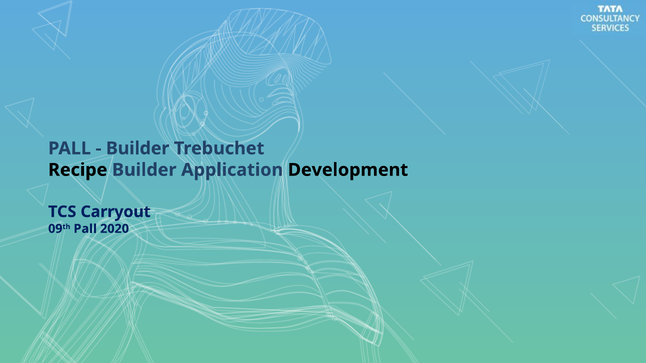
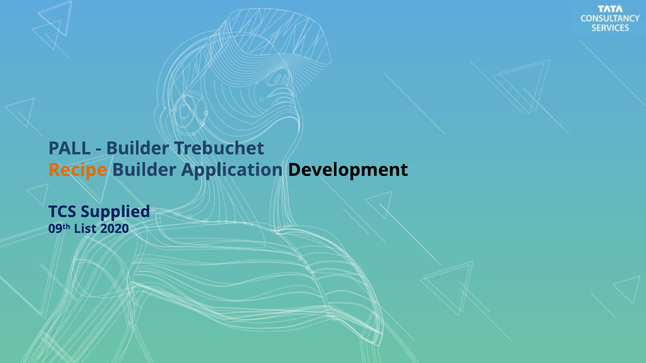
Recipe colour: black -> orange (78, 170)
Carryout: Carryout -> Supplied (115, 212)
09th Pall: Pall -> List (85, 229)
